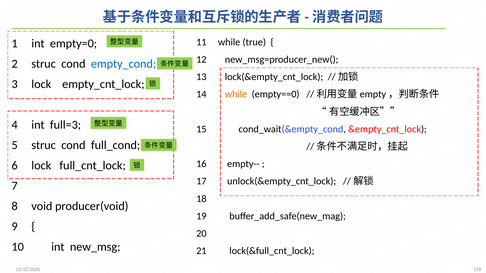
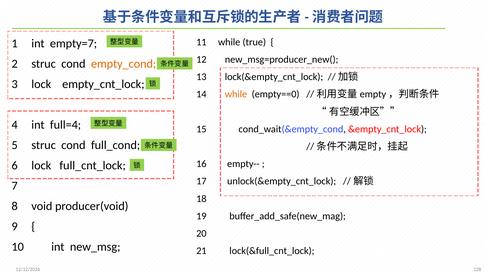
empty=0: empty=0 -> empty=7 (74, 44)
empty_cond colour: blue -> orange (124, 64)
full=3: full=3 -> full=4 (66, 125)
